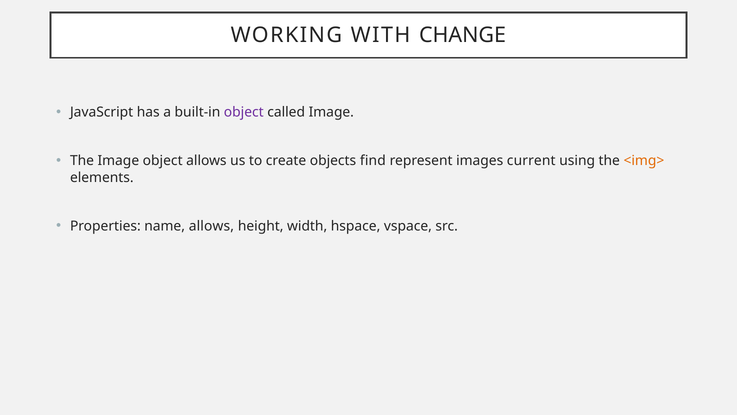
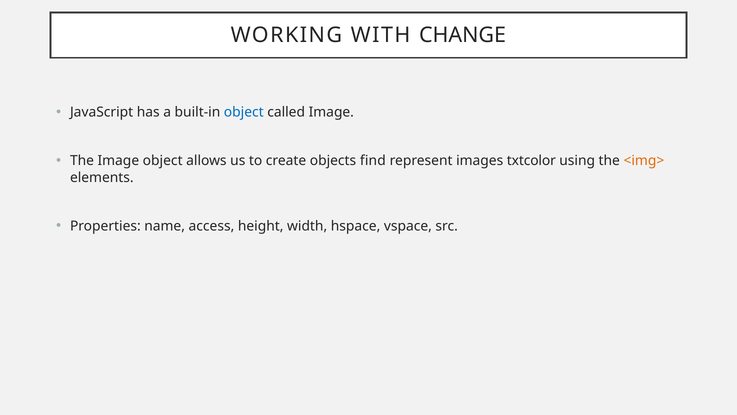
object colour: purple -> blue (244, 112)
current: current -> txtcolor (531, 161)
name allows: allows -> access (211, 226)
